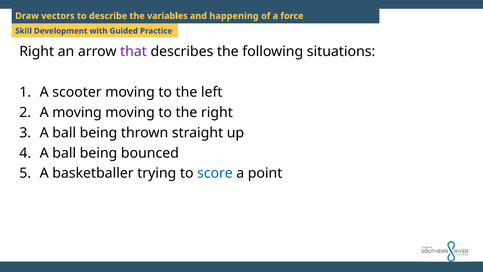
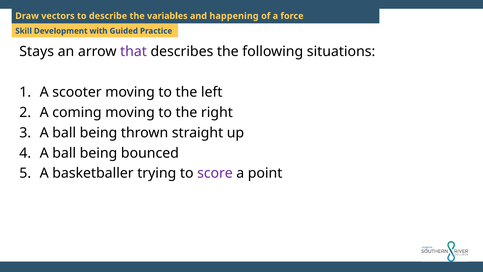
Right: Right -> Stays (37, 52)
A moving: moving -> coming (77, 112)
score colour: blue -> purple (215, 173)
